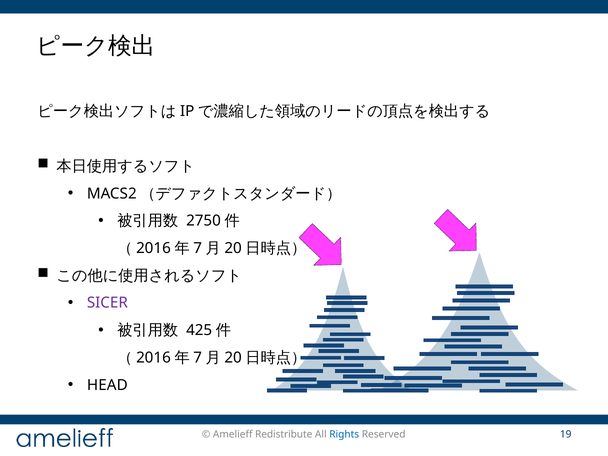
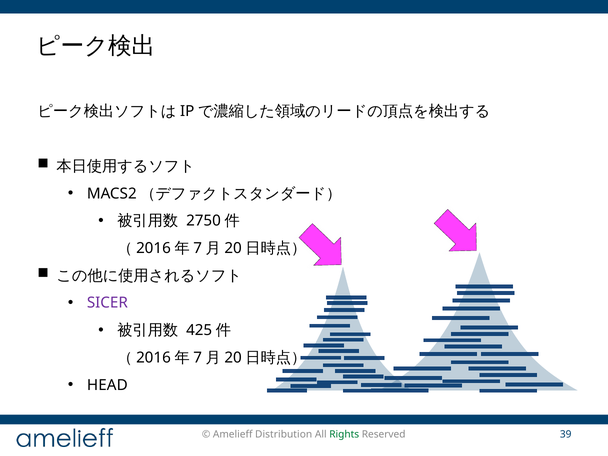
Redistribute: Redistribute -> Distribution (284, 435)
Rights colour: blue -> green (344, 435)
19: 19 -> 39 (566, 435)
